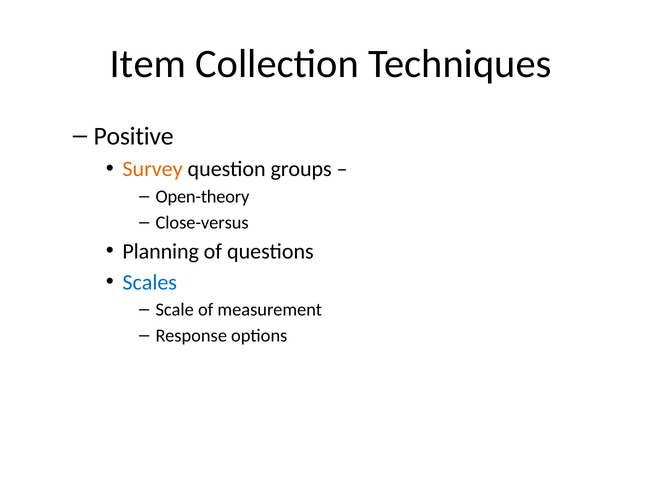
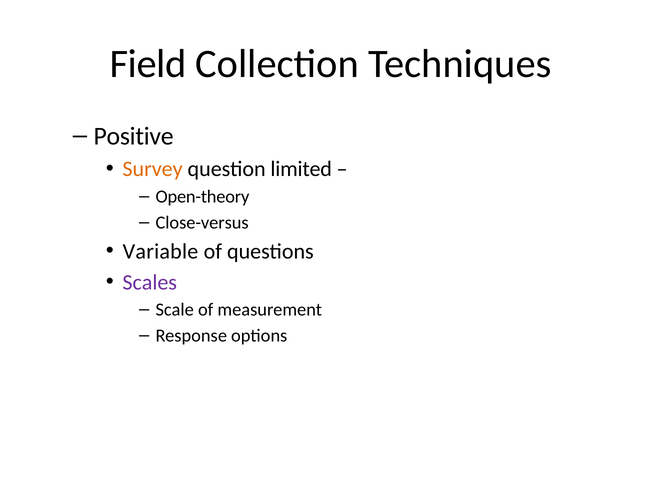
Item: Item -> Field (148, 64)
groups: groups -> limited (301, 169)
Planning: Planning -> Variable (161, 252)
Scales colour: blue -> purple (150, 283)
